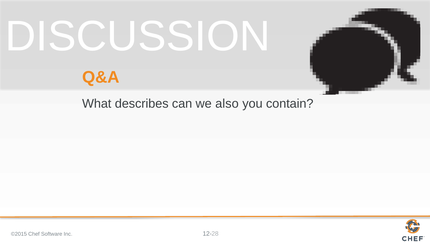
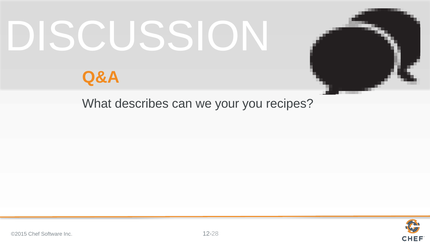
also: also -> your (227, 104)
contain: contain -> recipes (290, 104)
